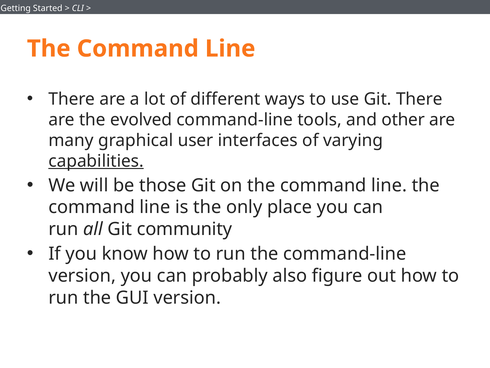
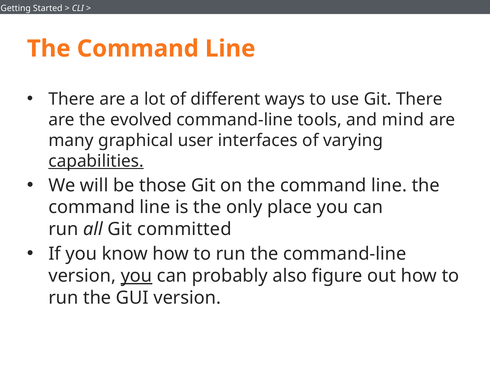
other: other -> mind (403, 120)
community: community -> committed (184, 229)
you underline: none -> present (136, 275)
